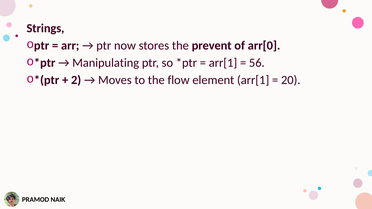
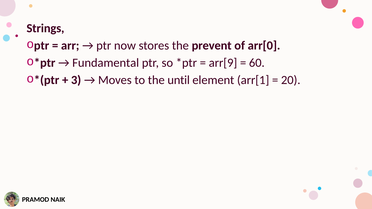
Manipulating: Manipulating -> Fundamental (106, 63)
arr[1: arr[1 -> arr[9 (223, 63)
56: 56 -> 60 (257, 63)
2: 2 -> 3 (76, 80)
flow: flow -> until (179, 80)
